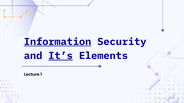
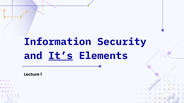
Information underline: present -> none (58, 42)
